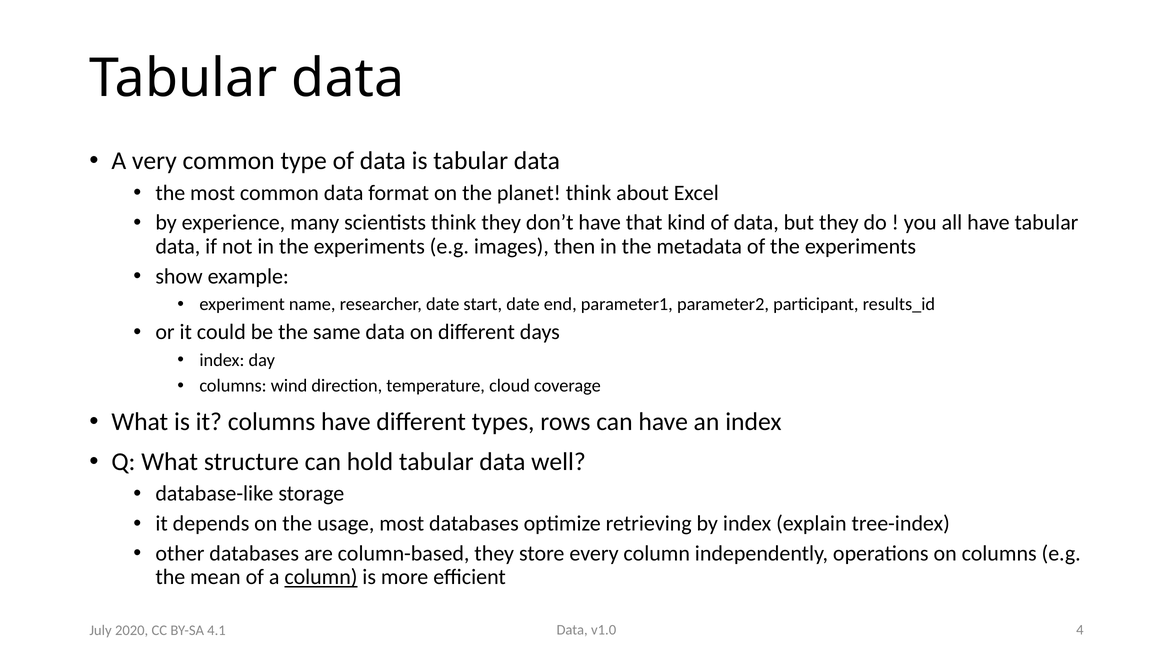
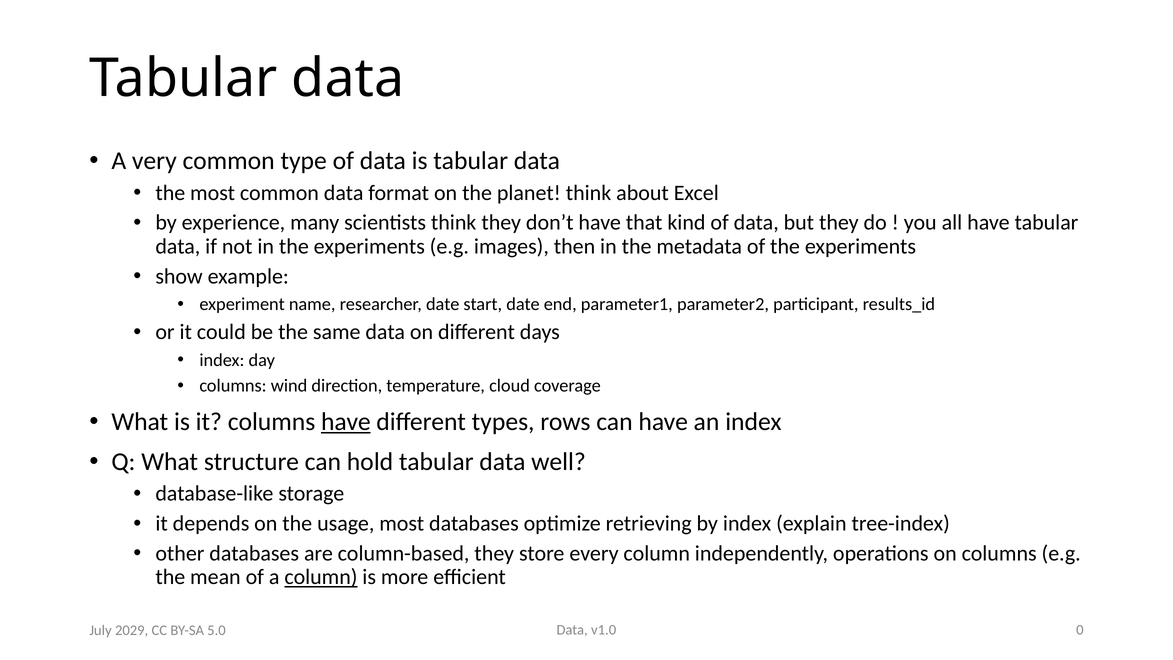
have underline: none -> present (346, 422)
4: 4 -> 0 (1080, 630)
2020: 2020 -> 2029 (132, 630)
4.1: 4.1 -> 5.0 (217, 630)
